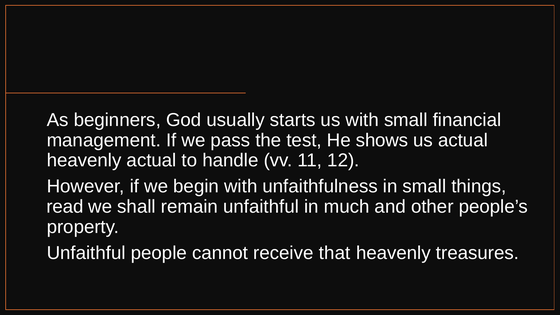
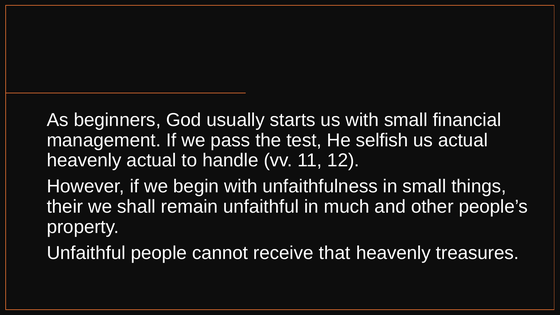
shows: shows -> selfish (382, 140)
read: read -> their (65, 207)
